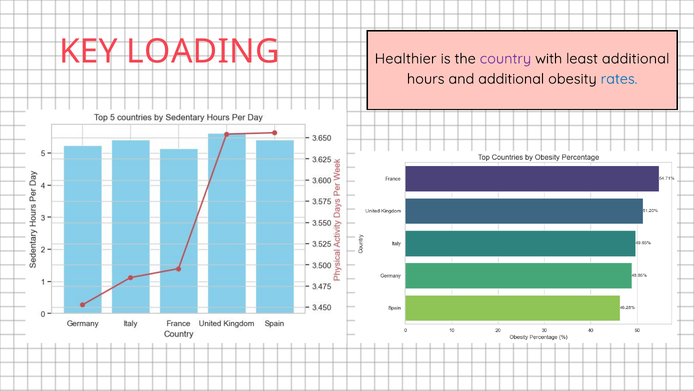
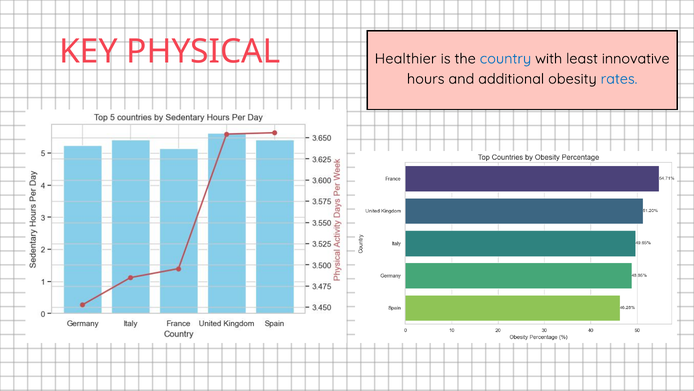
LOADING: LOADING -> PHYSICAL (203, 52)
country colour: purple -> blue (505, 59)
least additional: additional -> innovative (636, 59)
